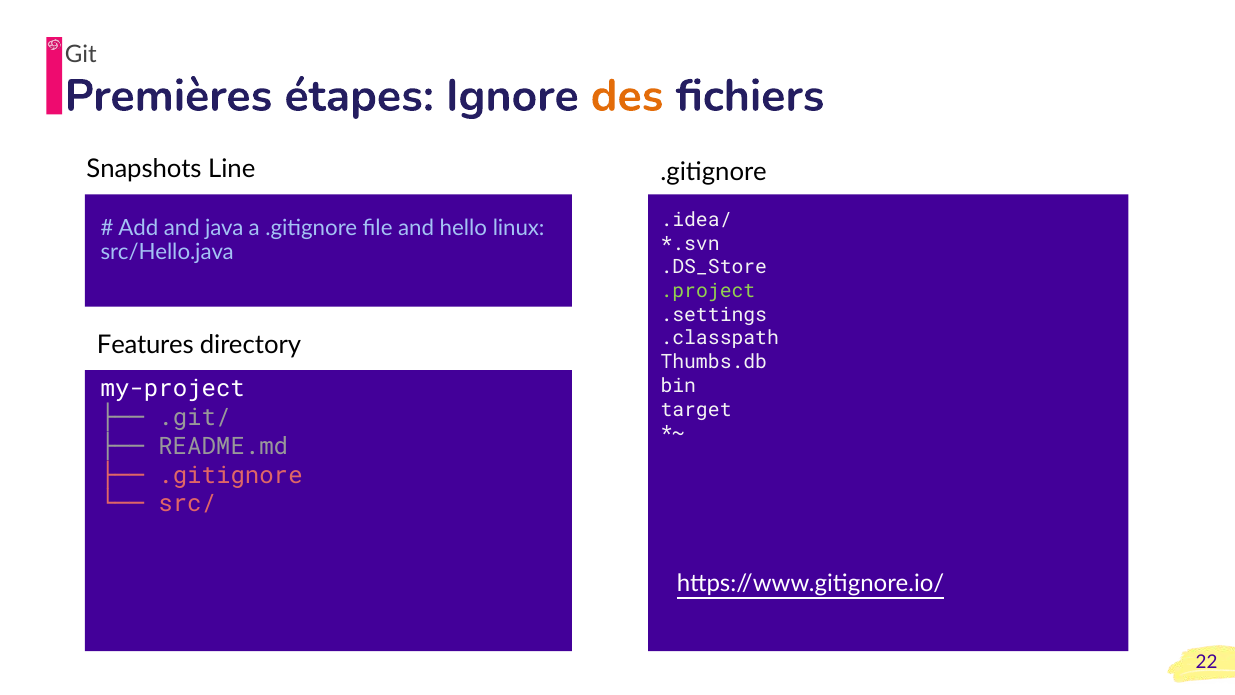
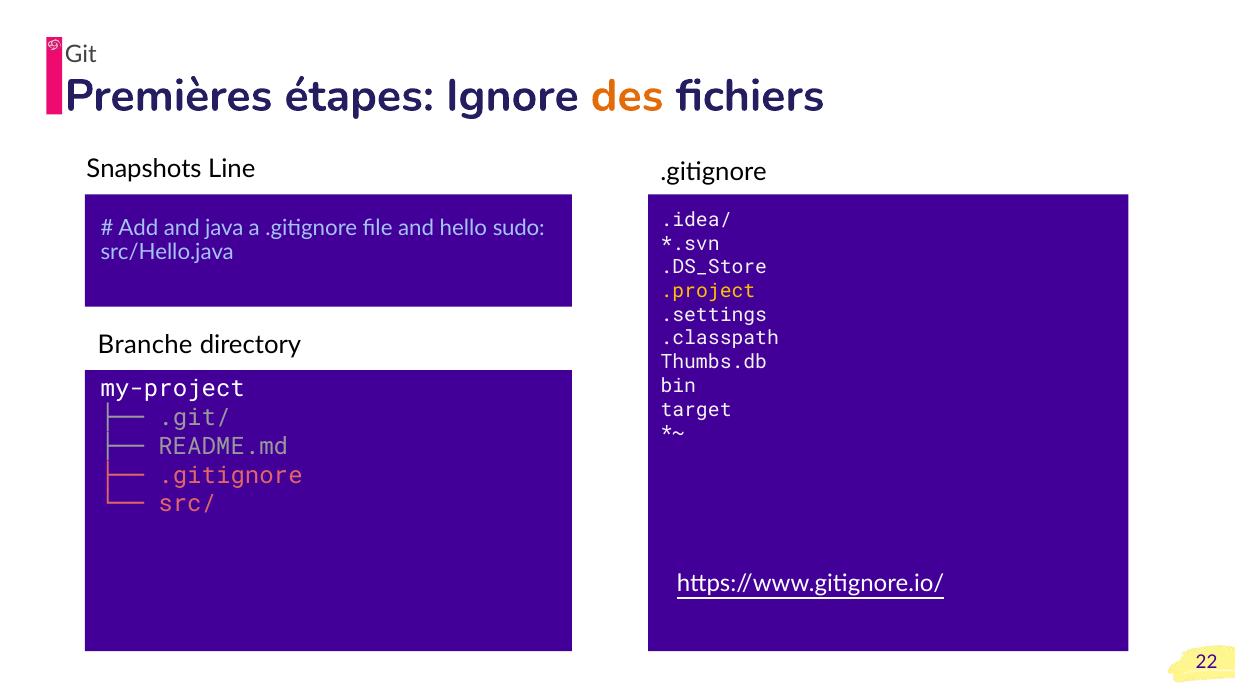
linux: linux -> sudo (519, 228)
.project colour: light green -> yellow (708, 291)
Features: Features -> Branche (145, 345)
